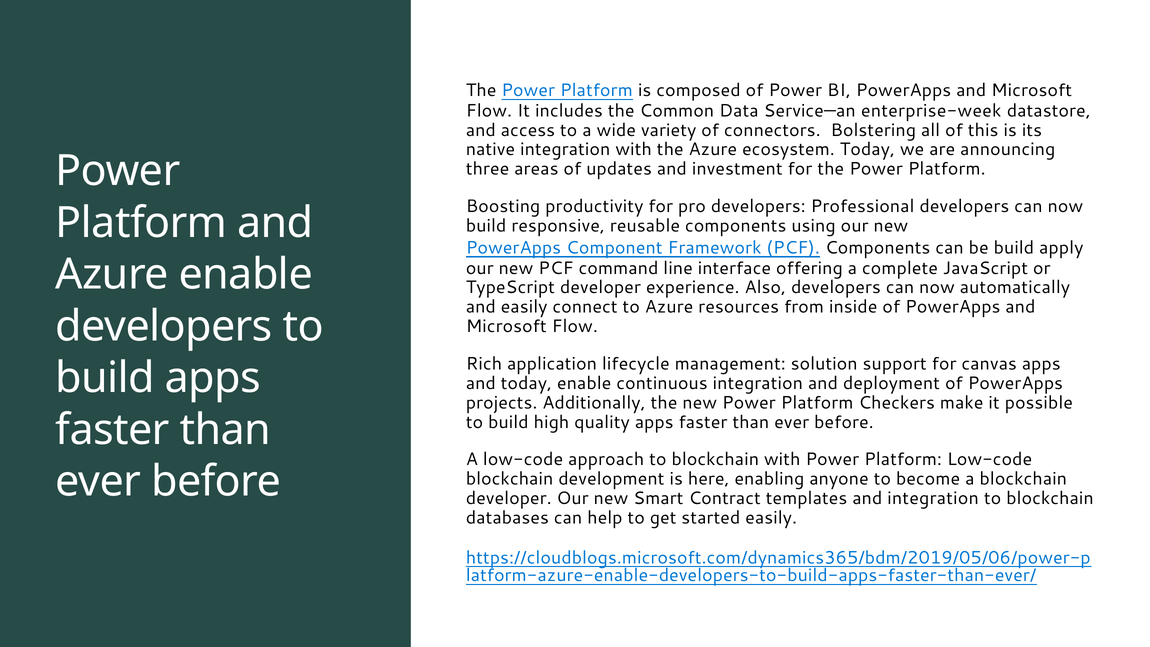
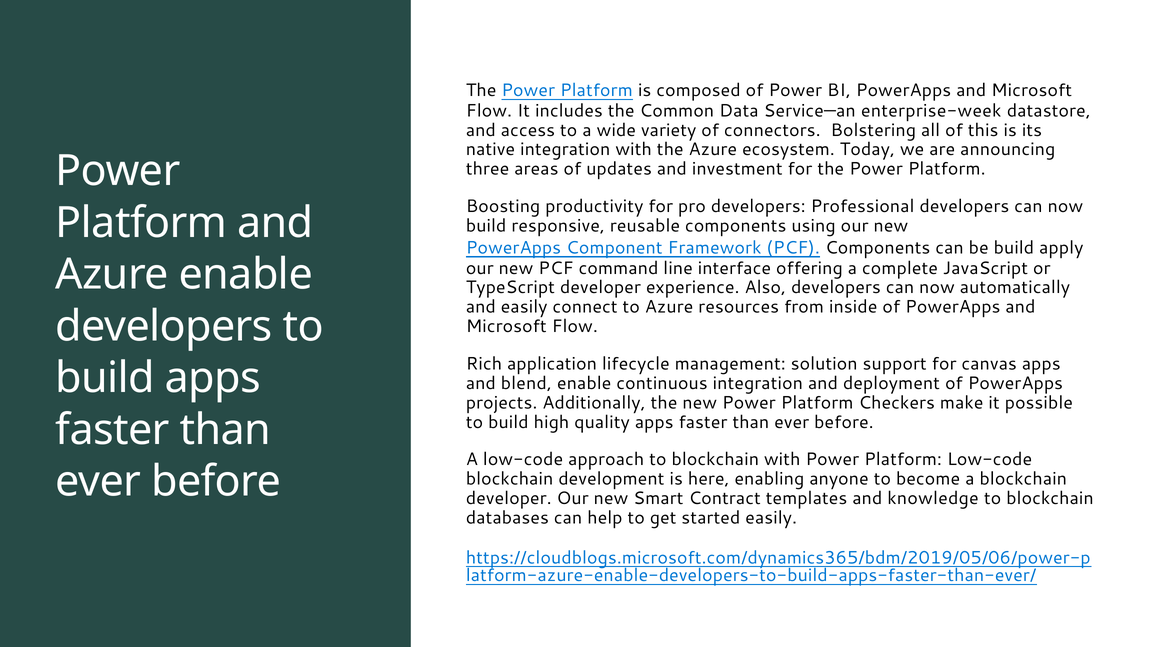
and today: today -> blend (526, 383)
and integration: integration -> knowledge (933, 498)
